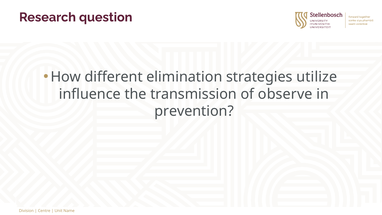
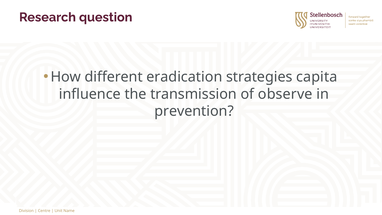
elimination: elimination -> eradication (184, 77)
utilize: utilize -> capita (317, 77)
